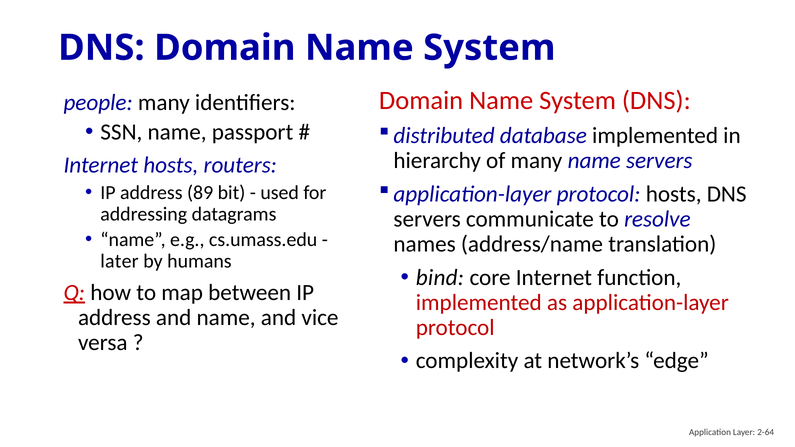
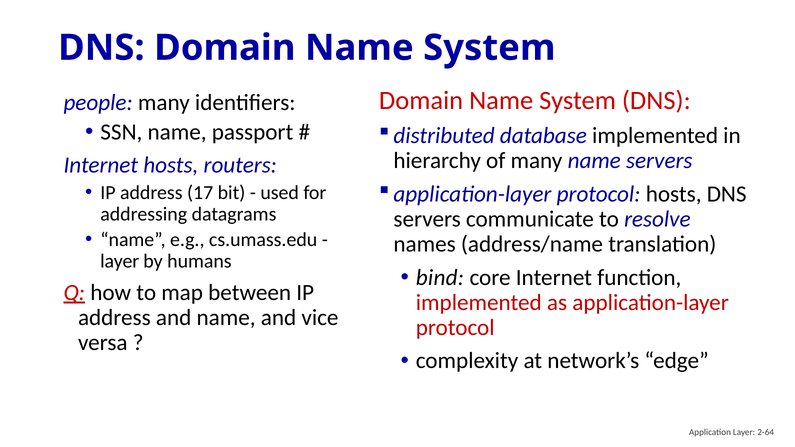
89: 89 -> 17 (200, 193)
later: later -> layer (120, 261)
